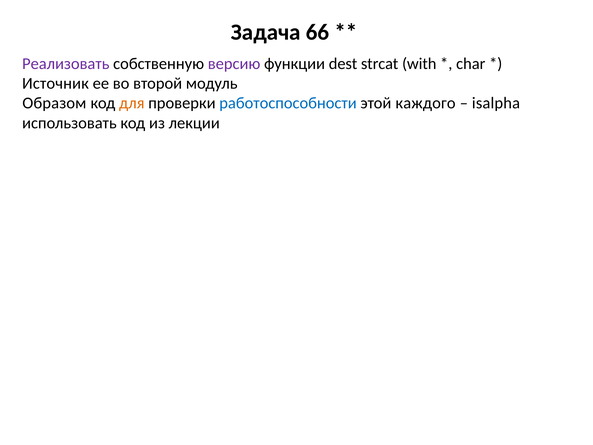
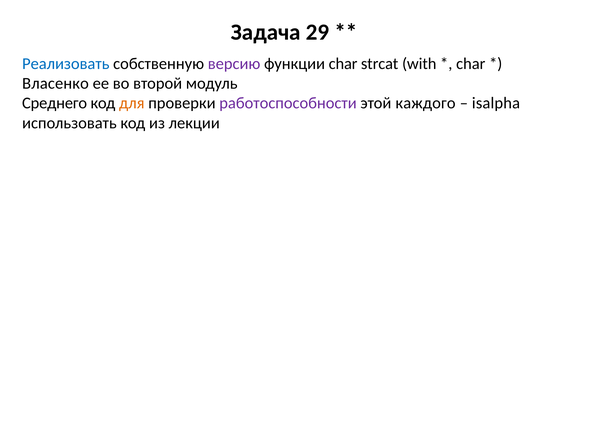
66: 66 -> 29 (318, 32)
Реализовать colour: purple -> blue (66, 64)
функции dest: dest -> char (343, 64)
Источник: Источник -> Власенко (55, 83)
Образом: Образом -> Среднего (55, 103)
работоспособности colour: blue -> purple (288, 103)
